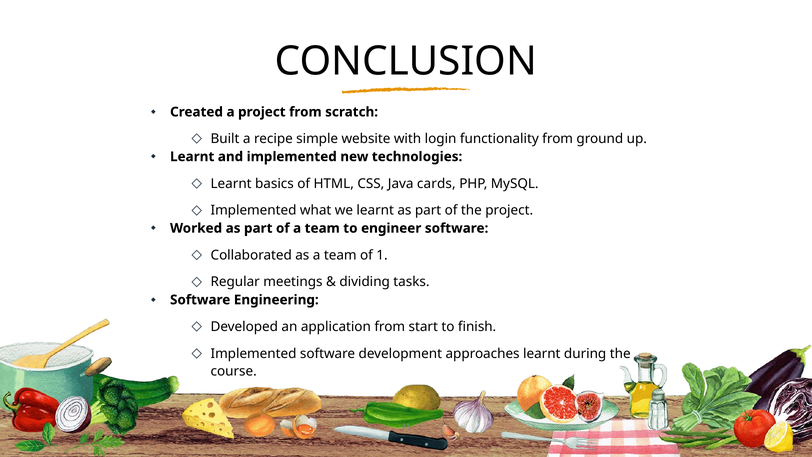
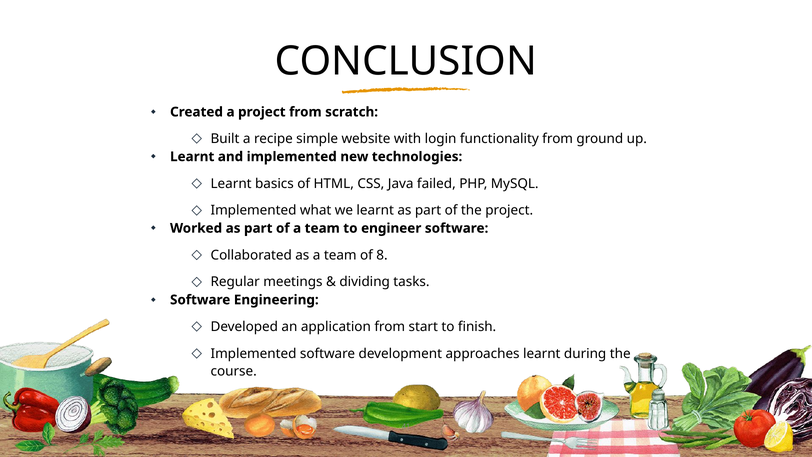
cards: cards -> failed (436, 183)
1: 1 -> 8 (382, 255)
